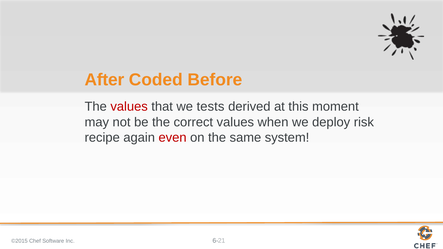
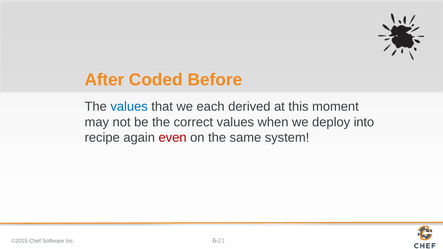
values colour: red -> blue (129, 107)
tests: tests -> each (211, 107)
risk: risk -> into (364, 122)
